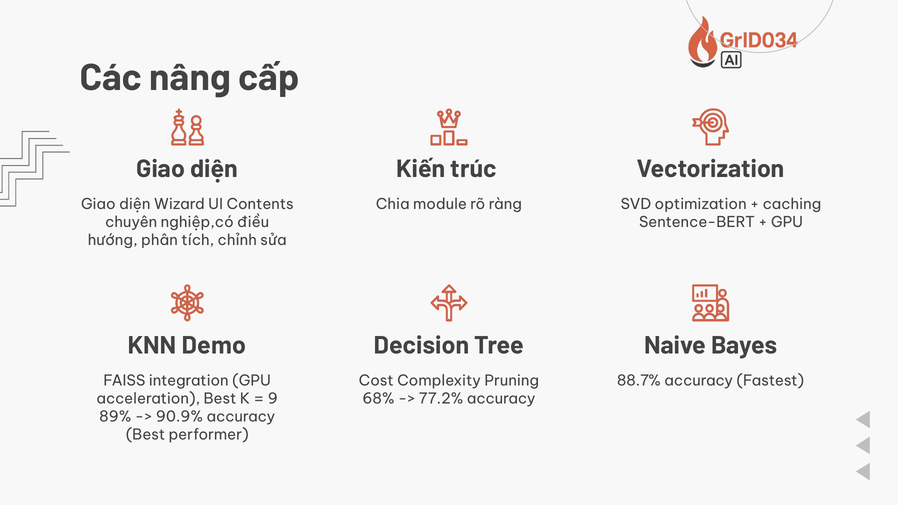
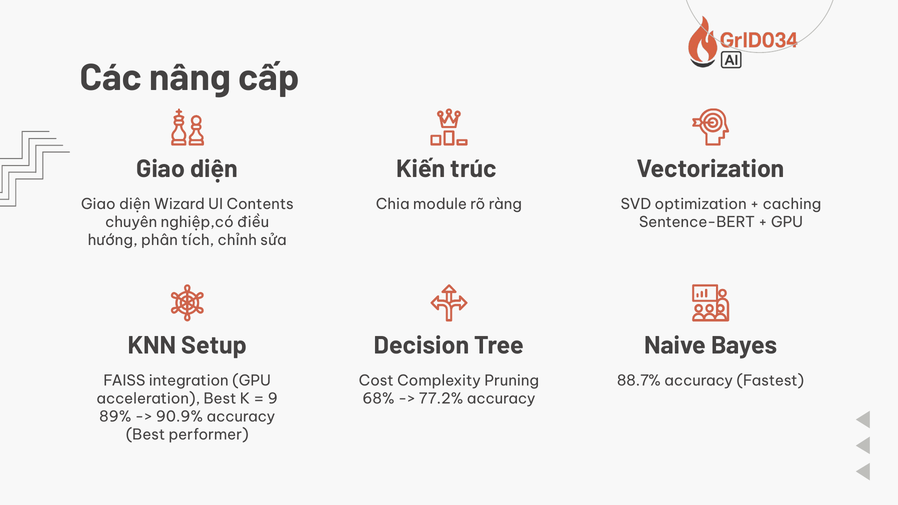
Demo: Demo -> Setup (214, 345)
